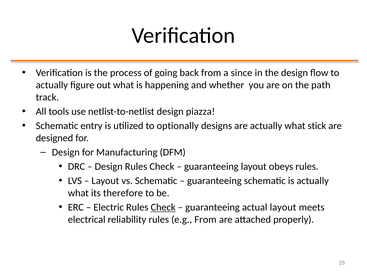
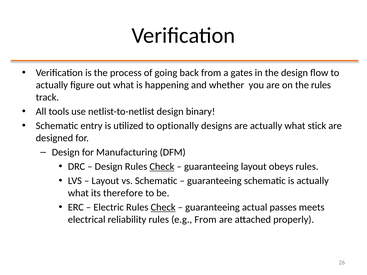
since: since -> gates (242, 73)
the path: path -> rules (321, 85)
piazza: piazza -> binary (201, 112)
Check underline: none -> present (162, 167)
actual layout: layout -> passes (283, 207)
